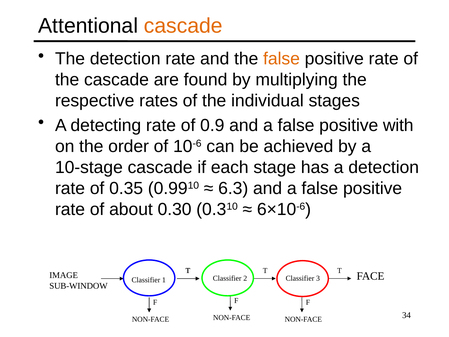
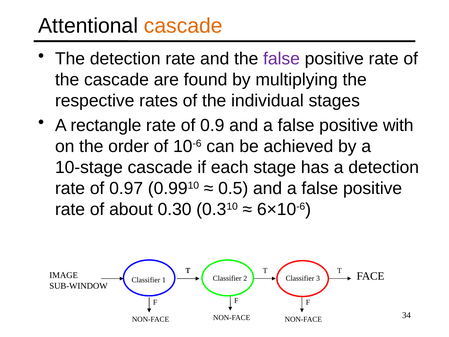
false colour: orange -> purple (282, 59)
detecting: detecting -> rectangle (106, 125)
0.35: 0.35 -> 0.97 (126, 188)
6.3: 6.3 -> 0.5 (233, 188)
